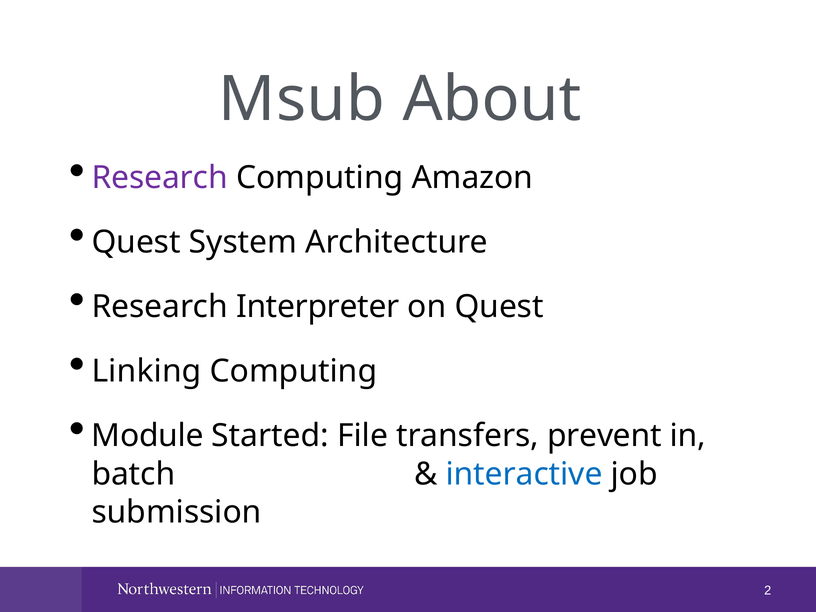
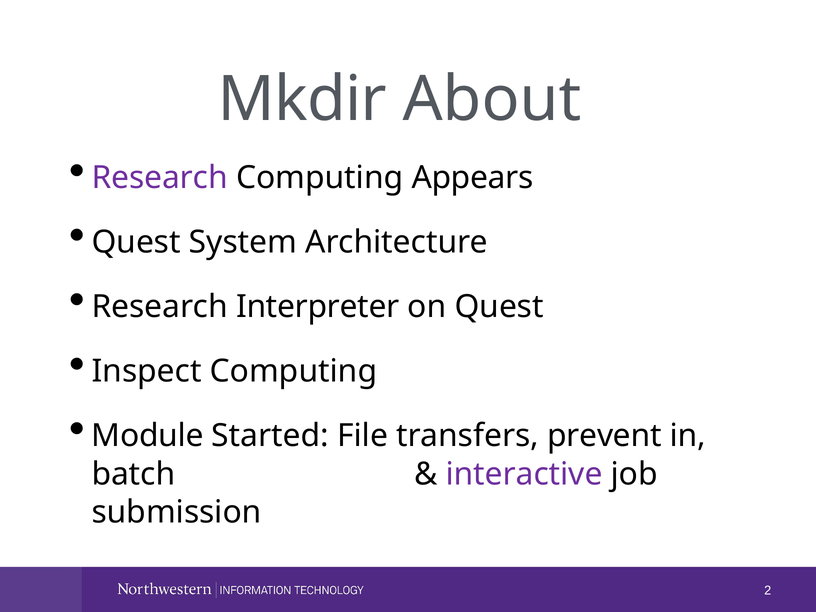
Msub: Msub -> Mkdir (302, 99)
Amazon: Amazon -> Appears (473, 178)
Linking: Linking -> Inspect (147, 371)
interactive colour: blue -> purple (524, 474)
